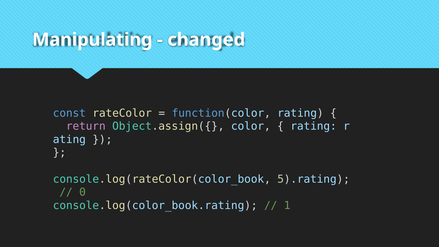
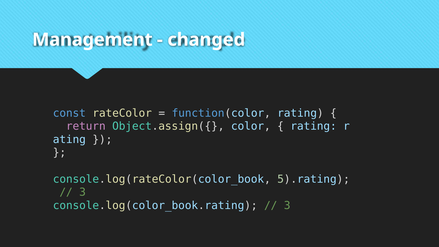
Manipulating: Manipulating -> Management (92, 40)
0: 0 -> 3 (83, 192)
1: 1 -> 3 (287, 205)
